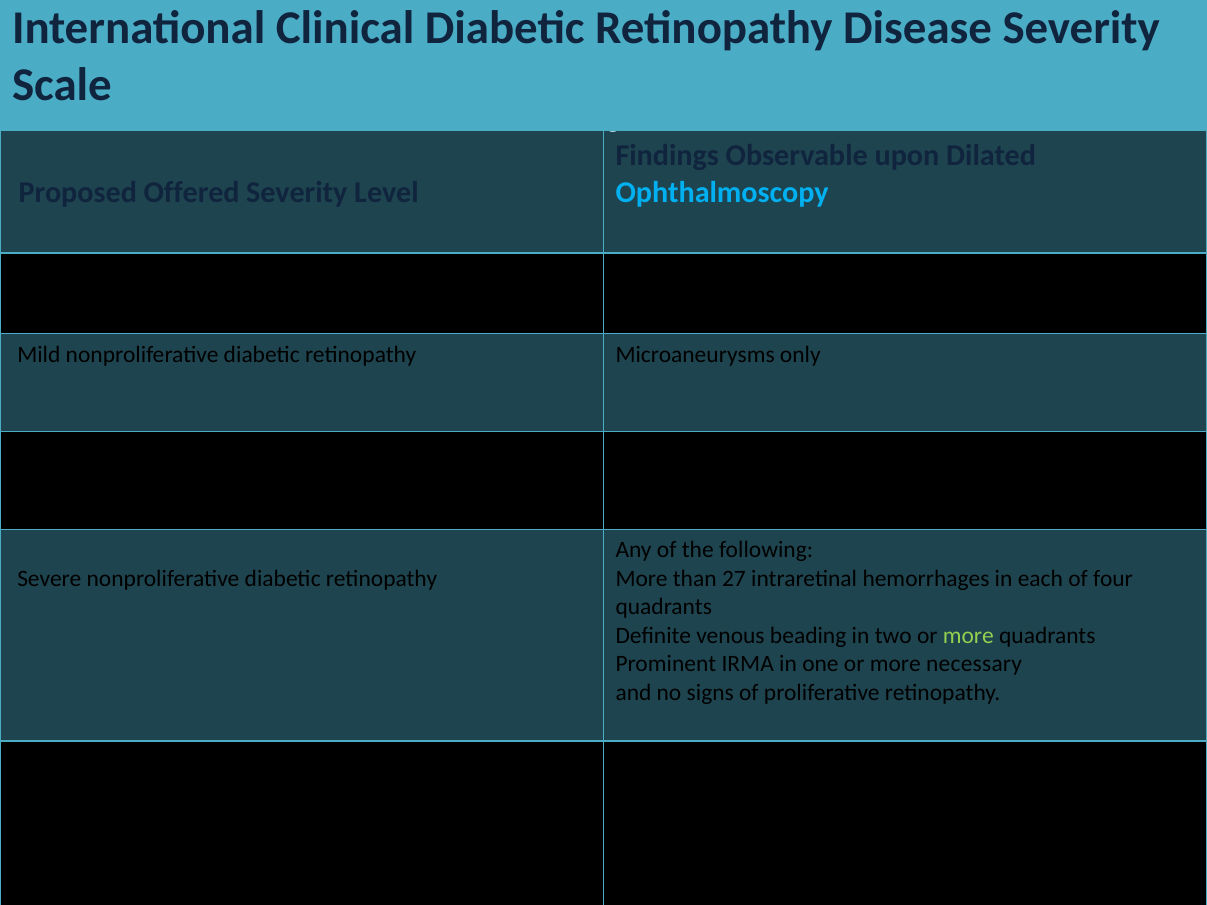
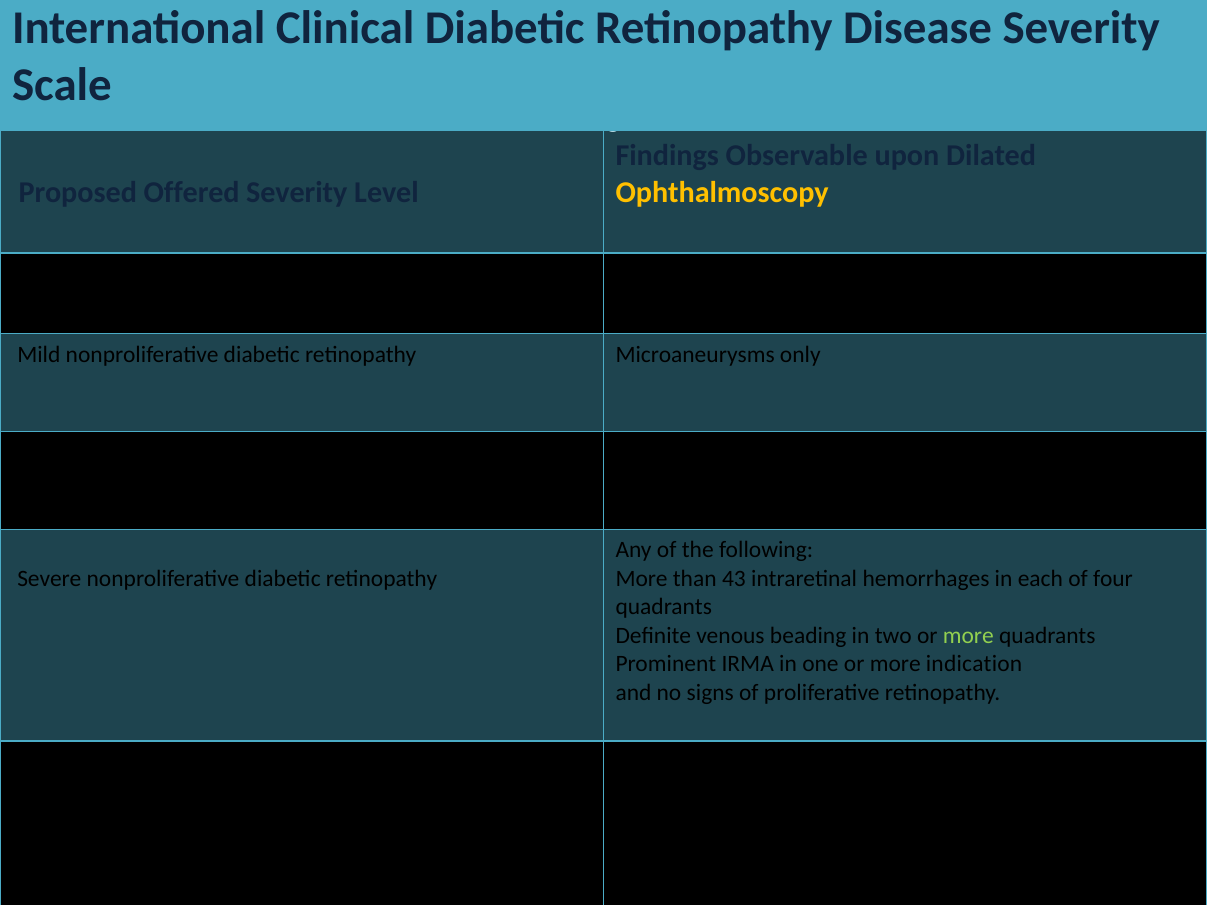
Ophthalmoscopy colour: light blue -> yellow (722, 192)
27: 27 -> 43 (734, 579)
necessary: necessary -> indication (974, 664)
